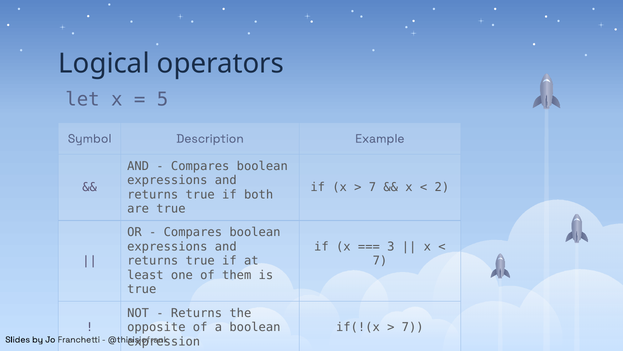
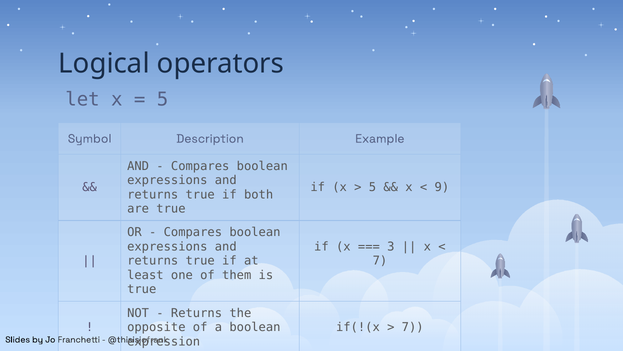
7: 7 -> 5 (372, 187)
2: 2 -> 9 (442, 187)
